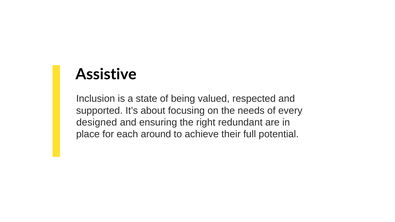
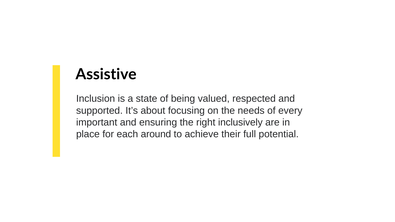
designed: designed -> important (97, 122)
redundant: redundant -> inclusively (240, 122)
